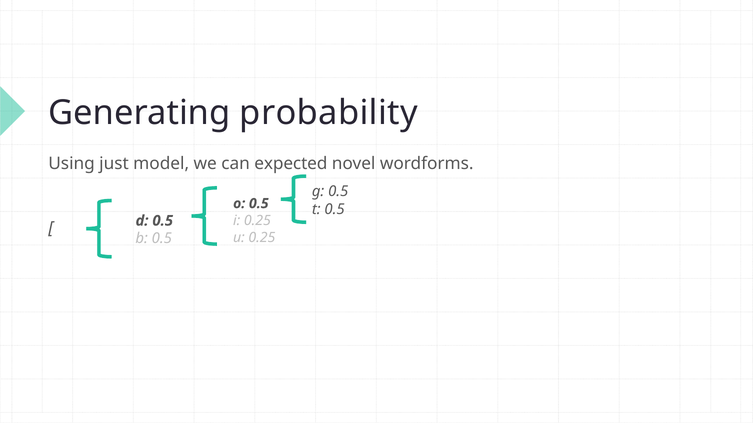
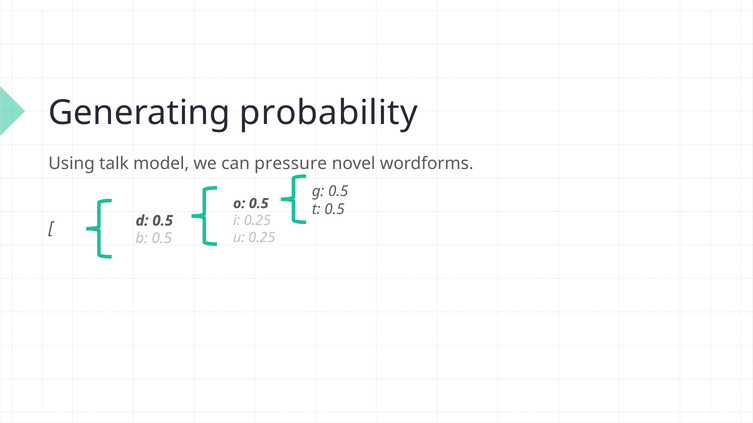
just: just -> talk (114, 164)
expected: expected -> pressure (291, 164)
